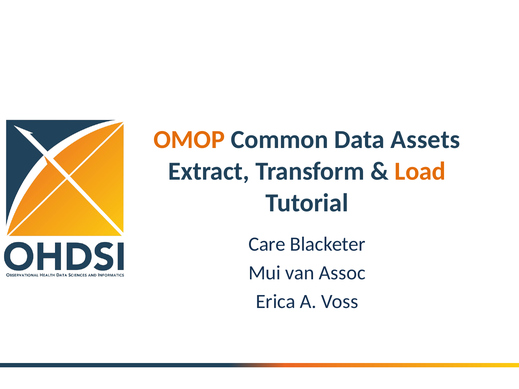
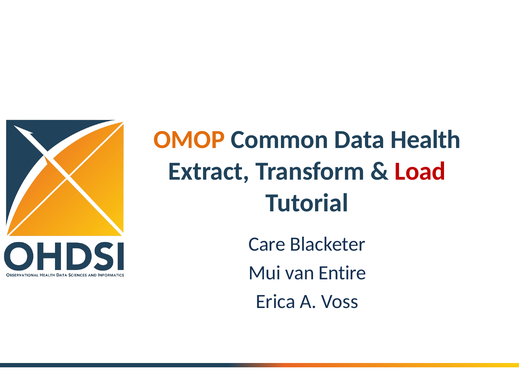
Assets: Assets -> Health (426, 140)
Load colour: orange -> red (420, 171)
Assoc: Assoc -> Entire (342, 273)
